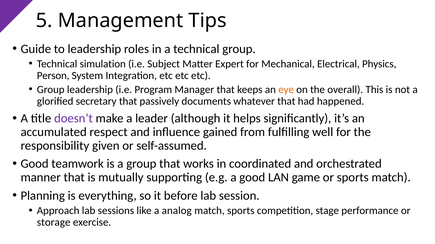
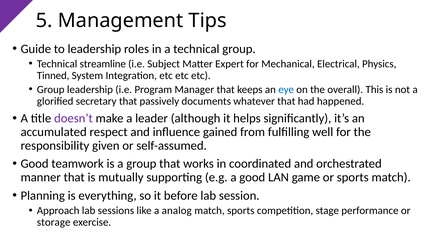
simulation: simulation -> streamline (103, 64)
Person: Person -> Tinned (53, 76)
eye colour: orange -> blue (286, 90)
